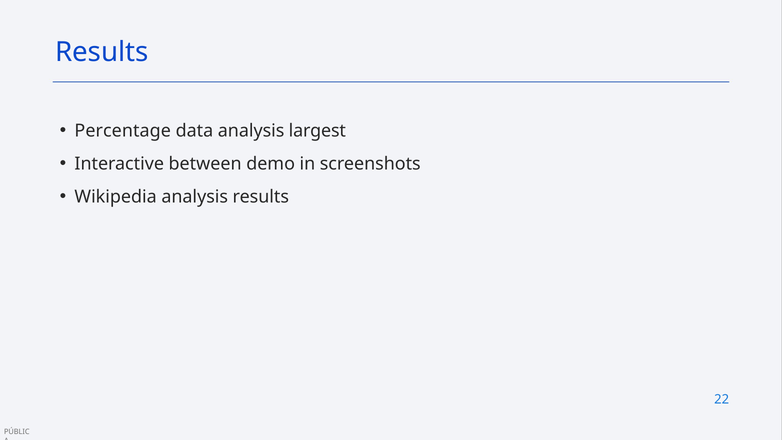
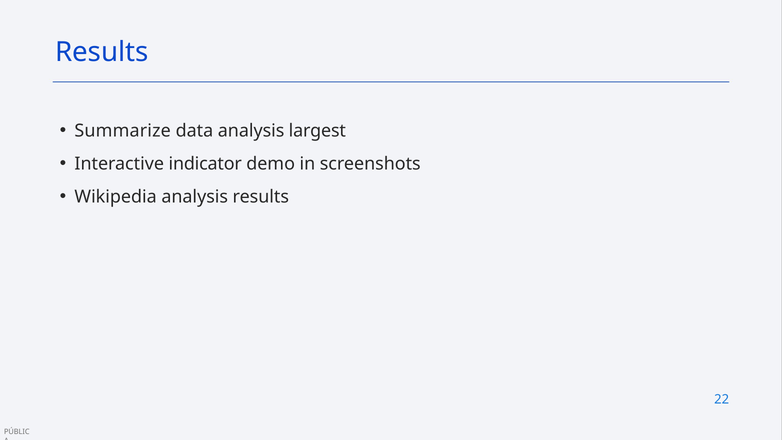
Percentage: Percentage -> Summarize (123, 131)
between: between -> indicator (205, 164)
